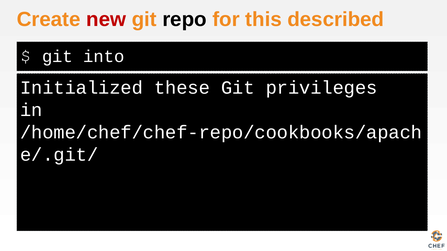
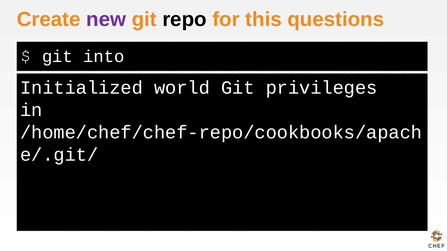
new colour: red -> purple (106, 19)
described: described -> questions (336, 19)
these: these -> world (182, 88)
